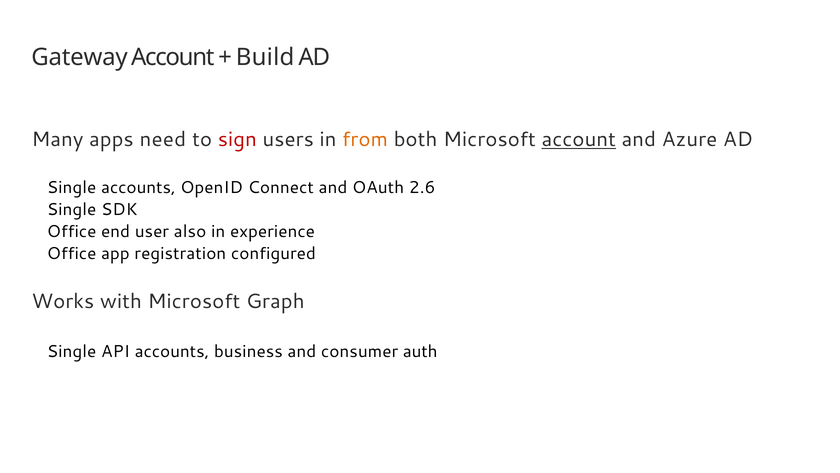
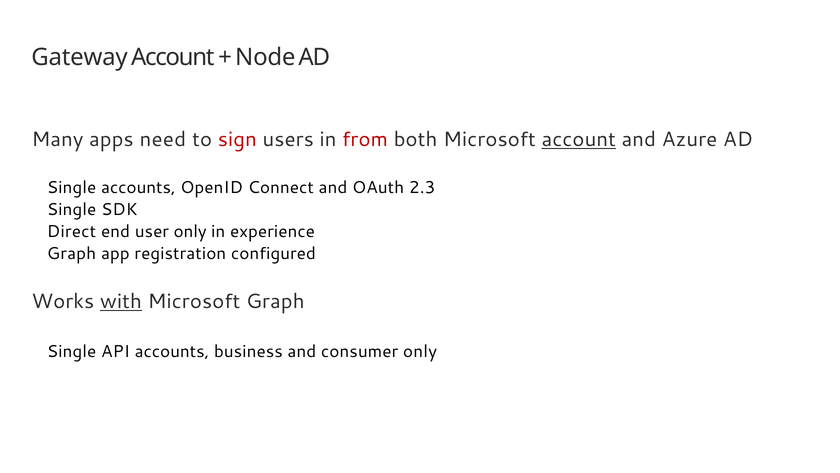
Build: Build -> Node (265, 57)
from colour: orange -> red (365, 139)
2.6: 2.6 -> 2.3 (422, 188)
Office: Office -> Direct (72, 231)
user also: also -> only (190, 231)
Office: Office -> Graph (72, 253)
with underline: none -> present (121, 301)
consumer auth: auth -> only (420, 351)
